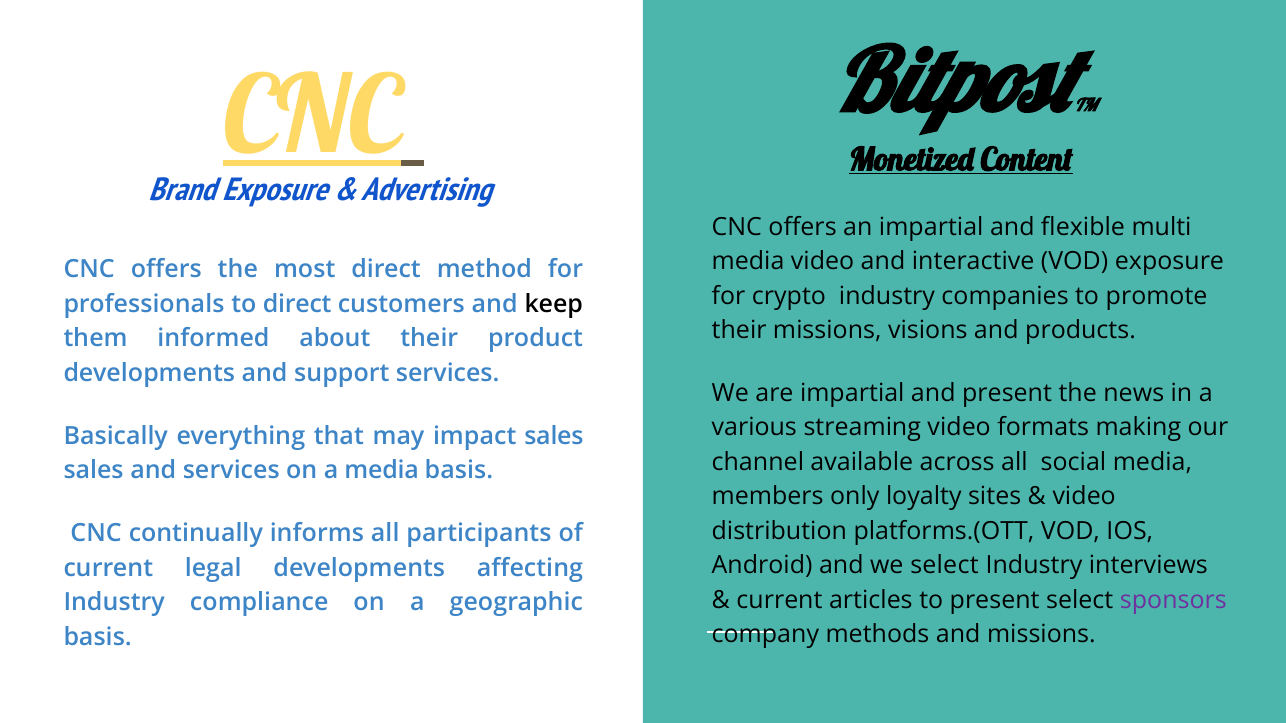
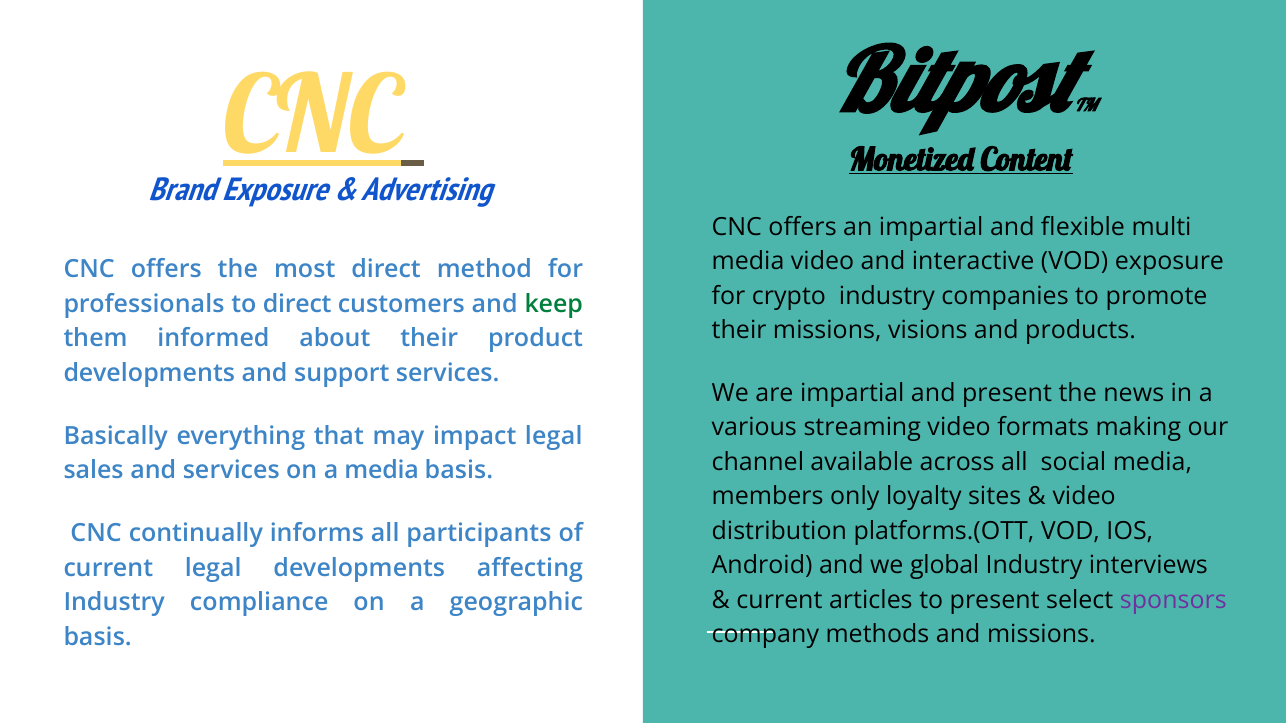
keep colour: black -> green (554, 304)
impact sales: sales -> legal (554, 436)
we select: select -> global (945, 566)
